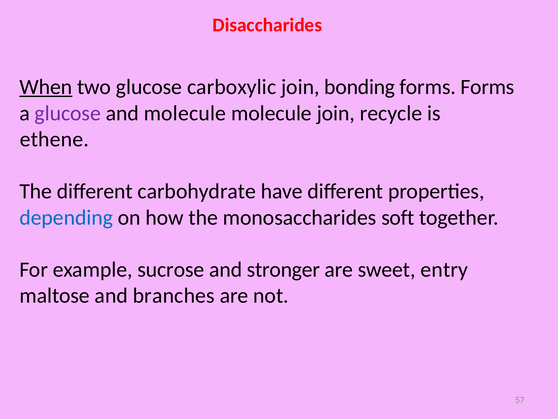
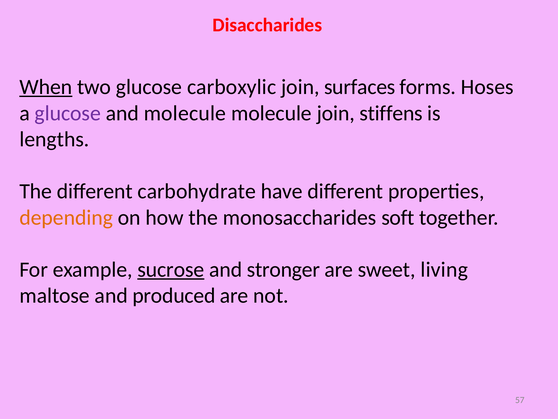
bonding: bonding -> surfaces (360, 87)
forms Forms: Forms -> Hoses (487, 87)
recycle: recycle -> stiffens (391, 113)
ethene: ethene -> lengths (54, 139)
depending colour: blue -> orange (66, 217)
sucrose underline: none -> present (171, 269)
entry: entry -> living (444, 269)
branches: branches -> produced (174, 295)
